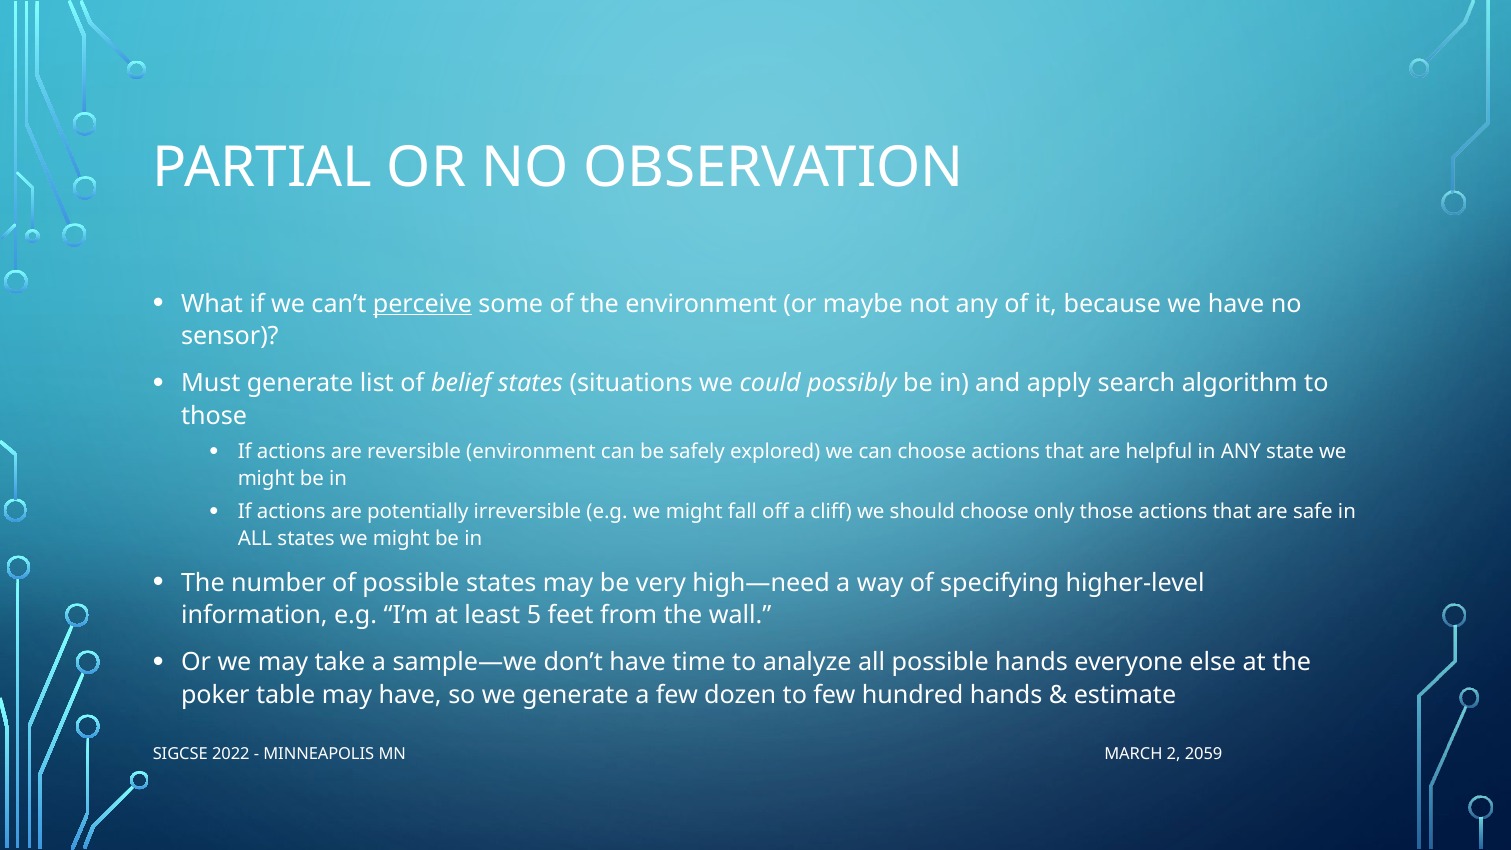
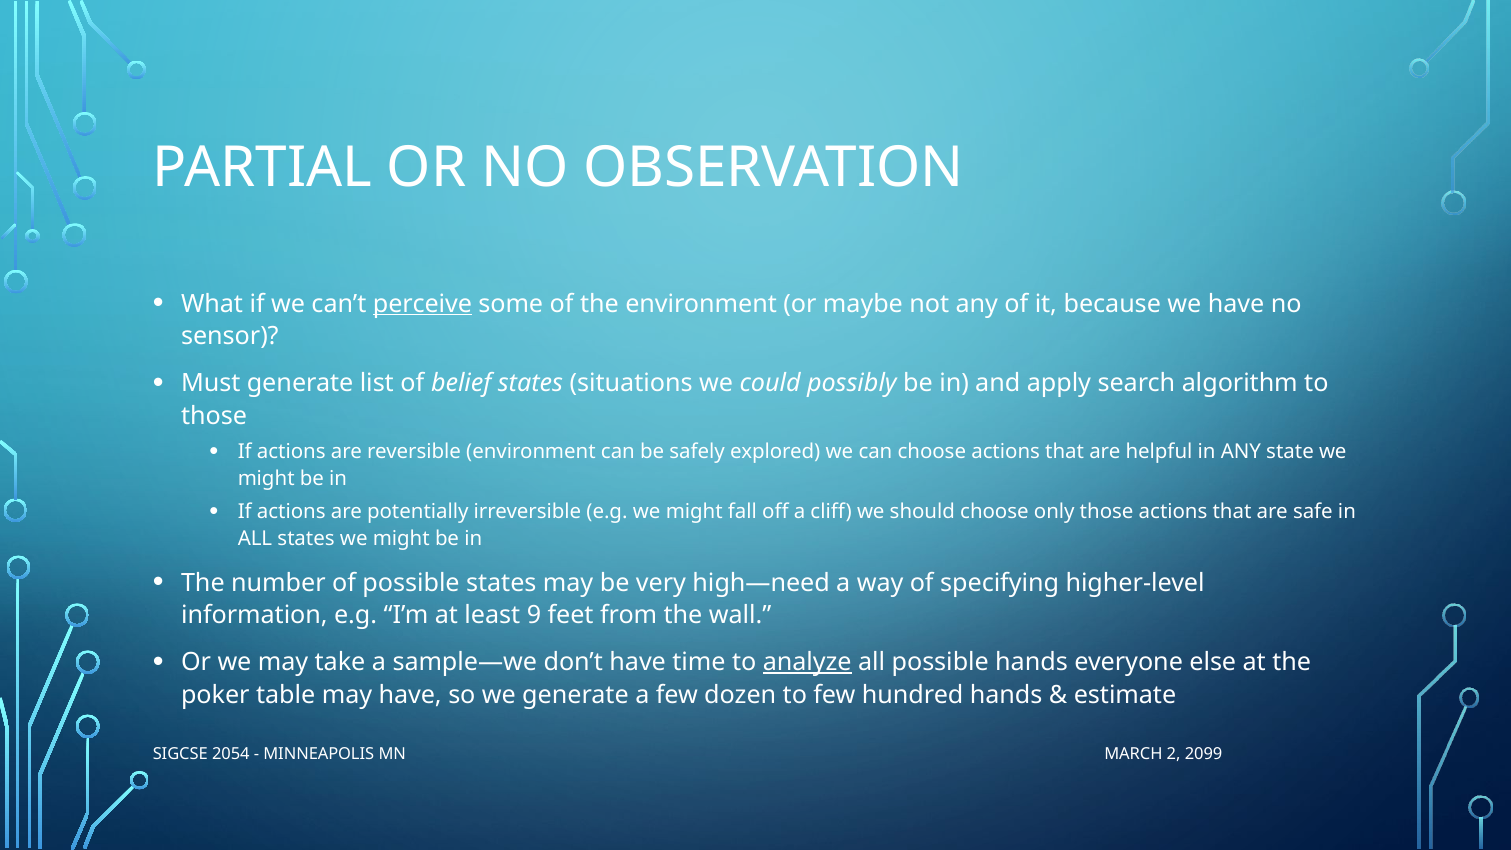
5: 5 -> 9 (534, 615)
analyze underline: none -> present (807, 662)
2022: 2022 -> 2054 (231, 754)
2059: 2059 -> 2099 (1204, 754)
